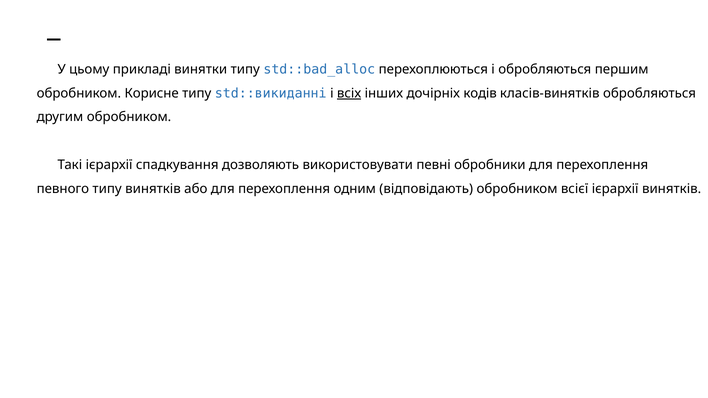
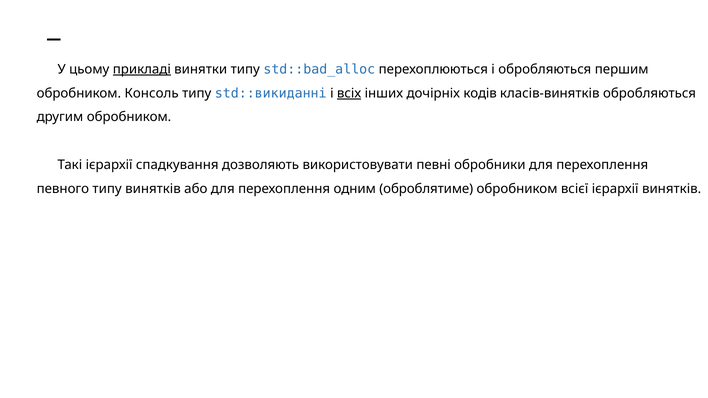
прикладі underline: none -> present (142, 69)
Корисне: Корисне -> Консоль (152, 93)
відповідають: відповідають -> оброблятиме (426, 189)
